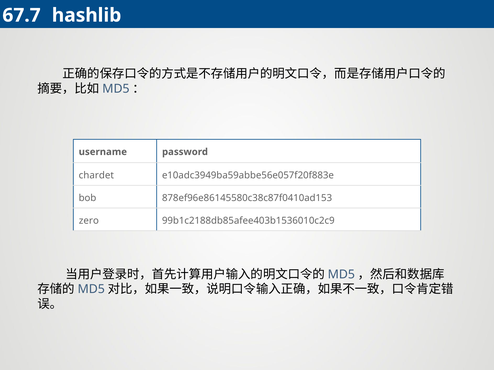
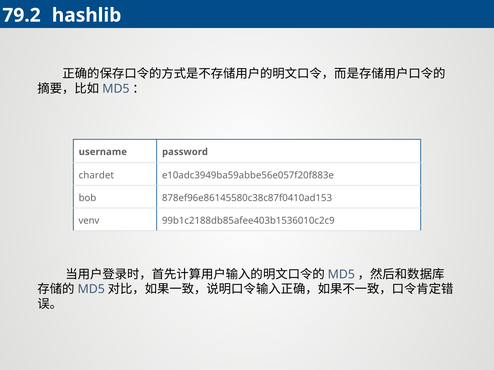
67.7: 67.7 -> 79.2 (22, 15)
zero: zero -> venv (89, 221)
